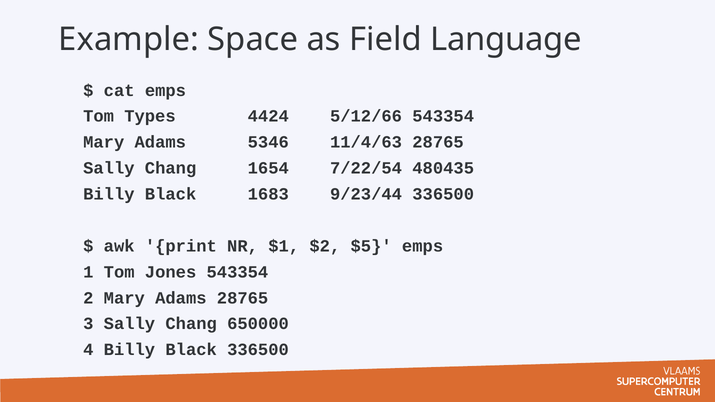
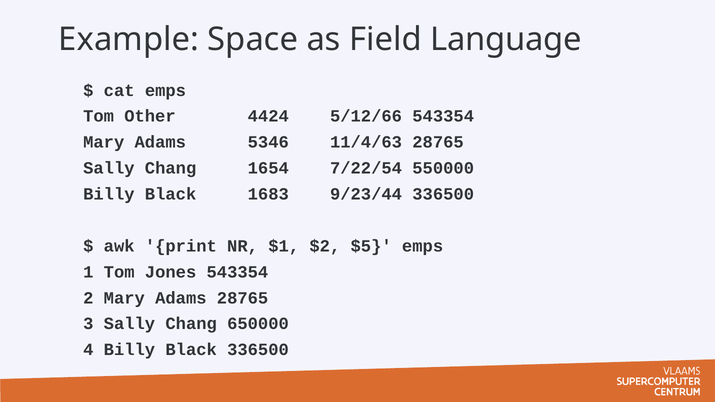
Types: Types -> Other (150, 116)
480435: 480435 -> 550000 (443, 168)
